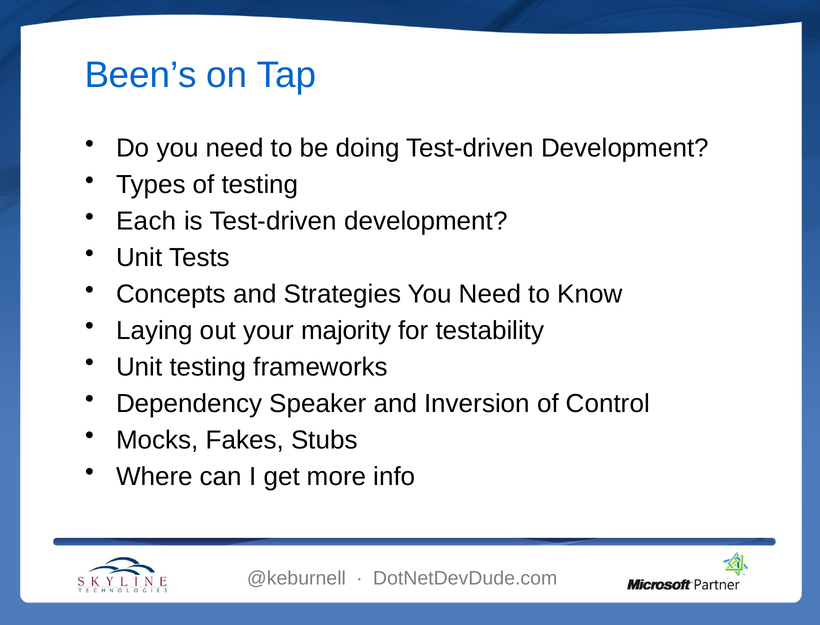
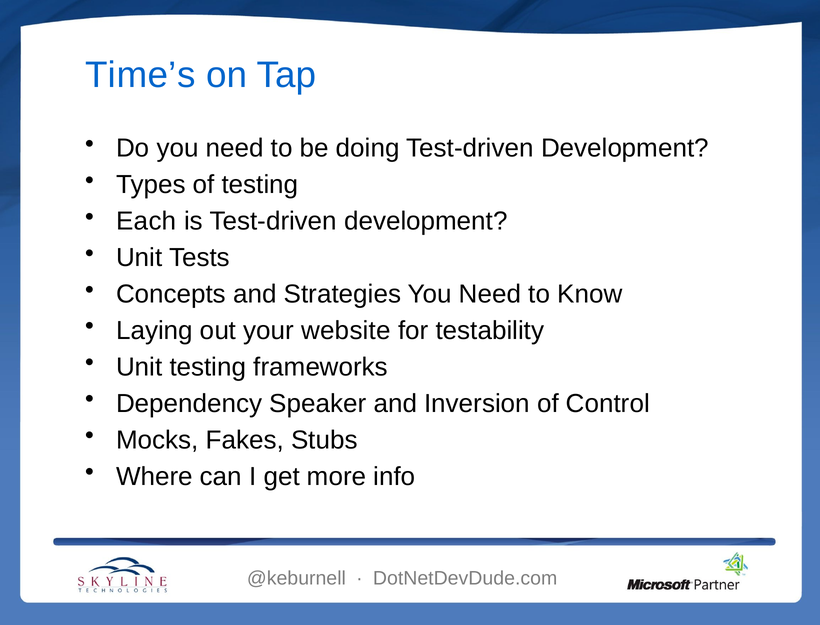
Been’s: Been’s -> Time’s (140, 75)
majority: majority -> website (346, 331)
